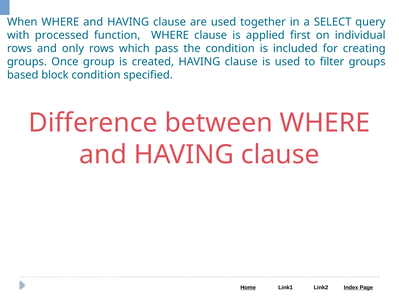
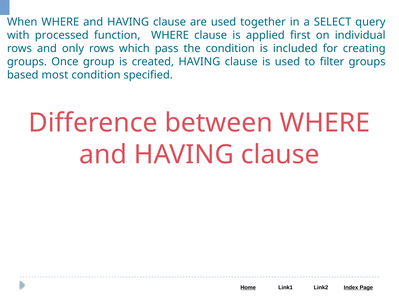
block: block -> most (55, 75)
